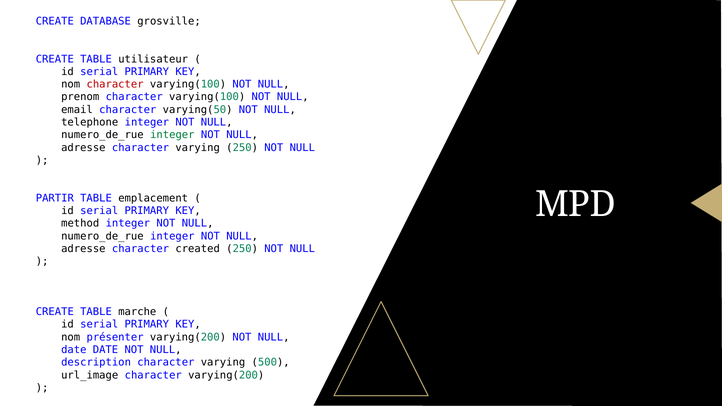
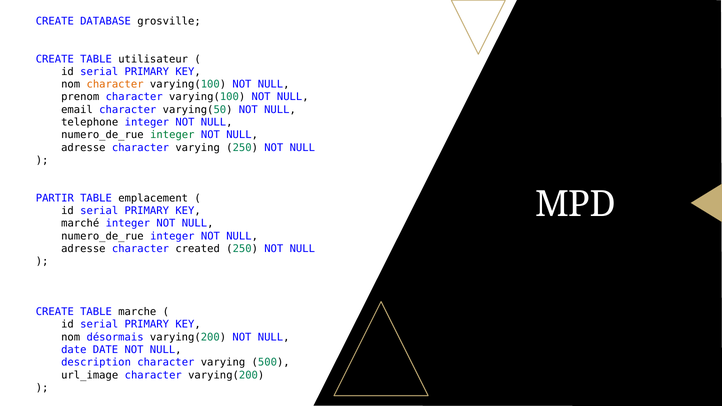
character colour: red -> orange (115, 84)
method: method -> marché (80, 223)
présenter: présenter -> désormais (115, 337)
